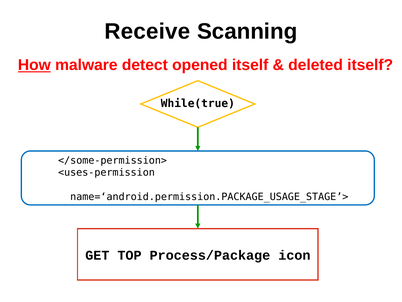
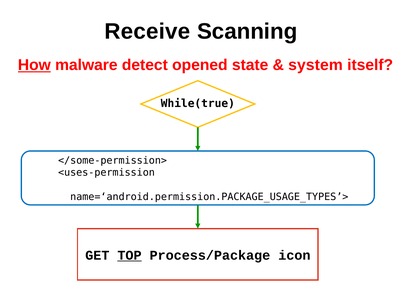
opened itself: itself -> state (250, 65)
deleted: deleted -> system (315, 65)
name=‘android.permission.PACKAGE_USAGE_STAGE’>: name=‘android.permission.PACKAGE_USAGE_STAGE’> -> name=‘android.permission.PACKAGE_USAGE_TYPES’> (209, 196)
TOP underline: none -> present (129, 255)
